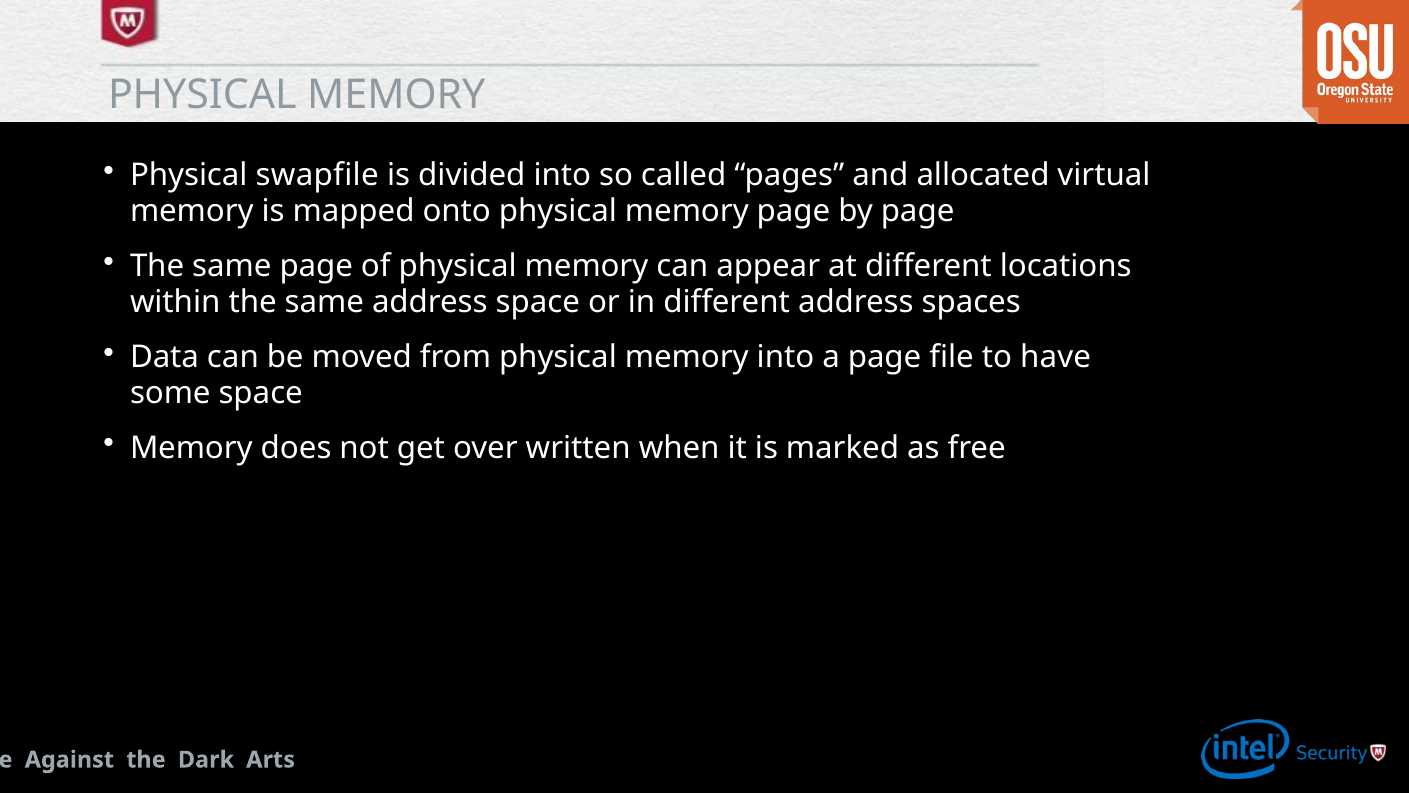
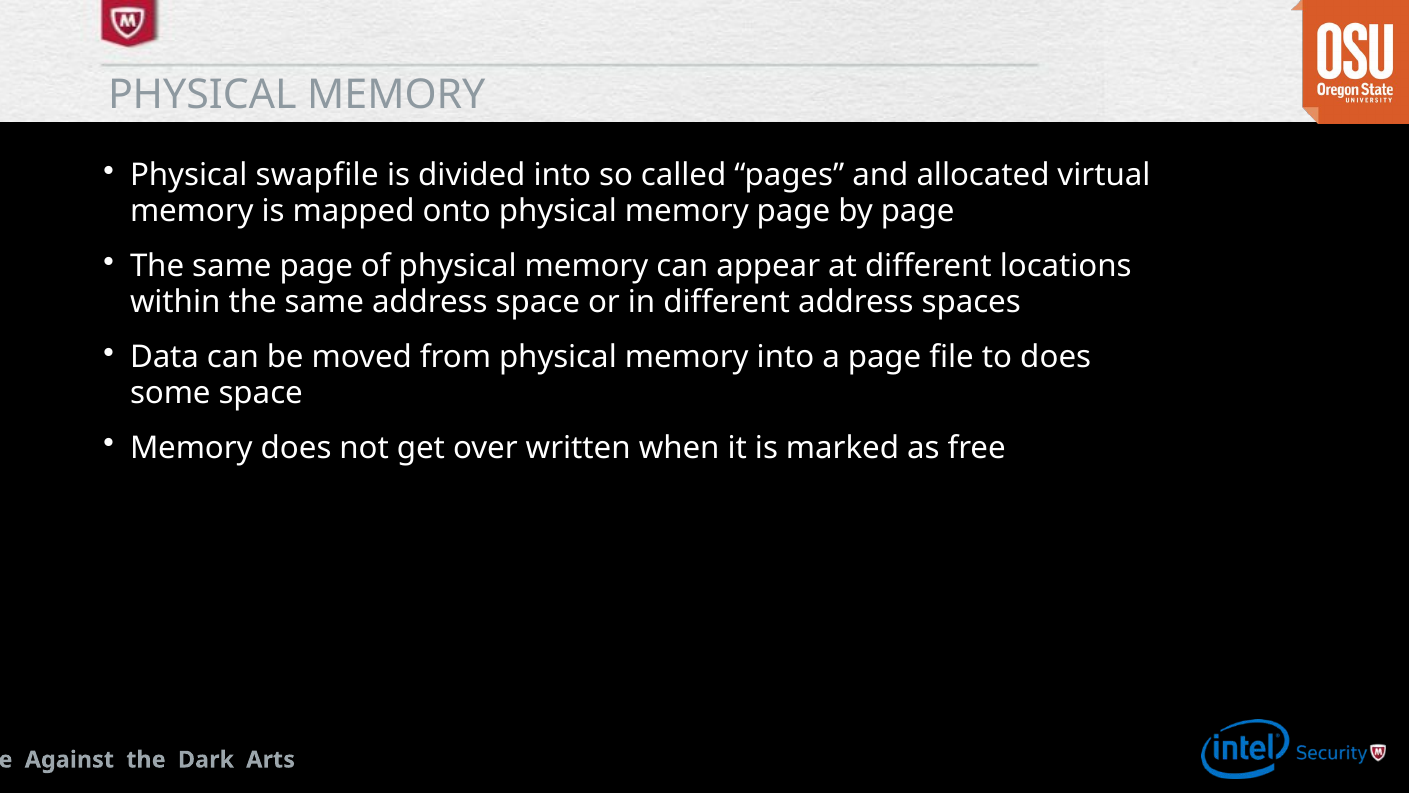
to have: have -> does (1056, 357)
